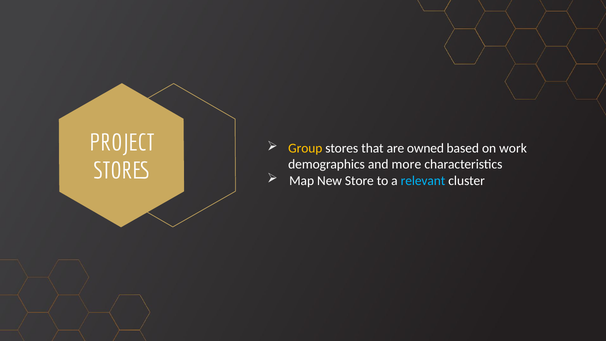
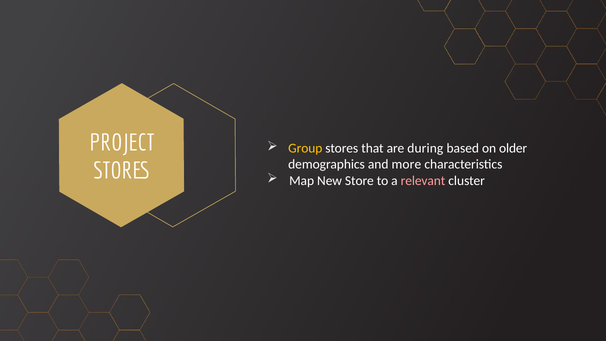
owned: owned -> during (425, 148)
work: work -> older (513, 148)
relevant colour: light blue -> pink (423, 181)
